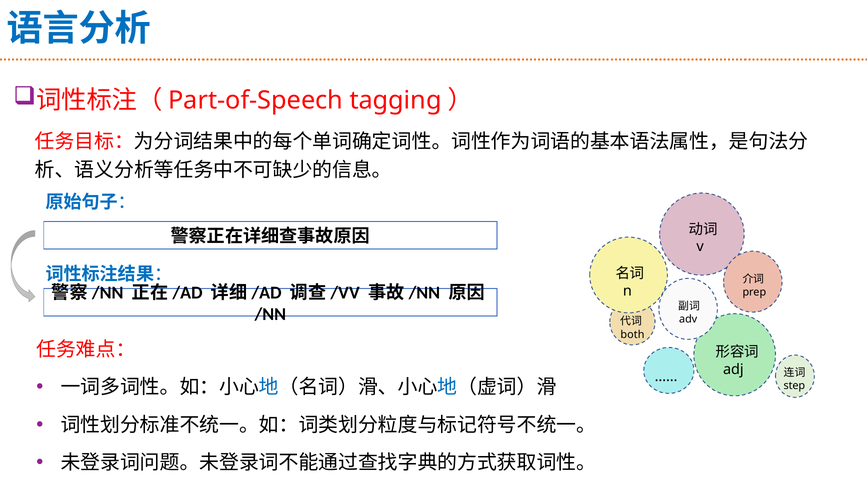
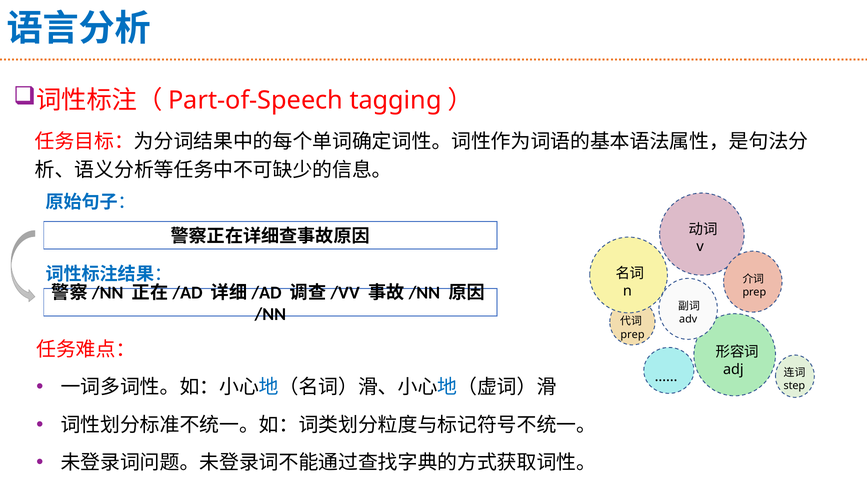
both: both -> prep (633, 334)
